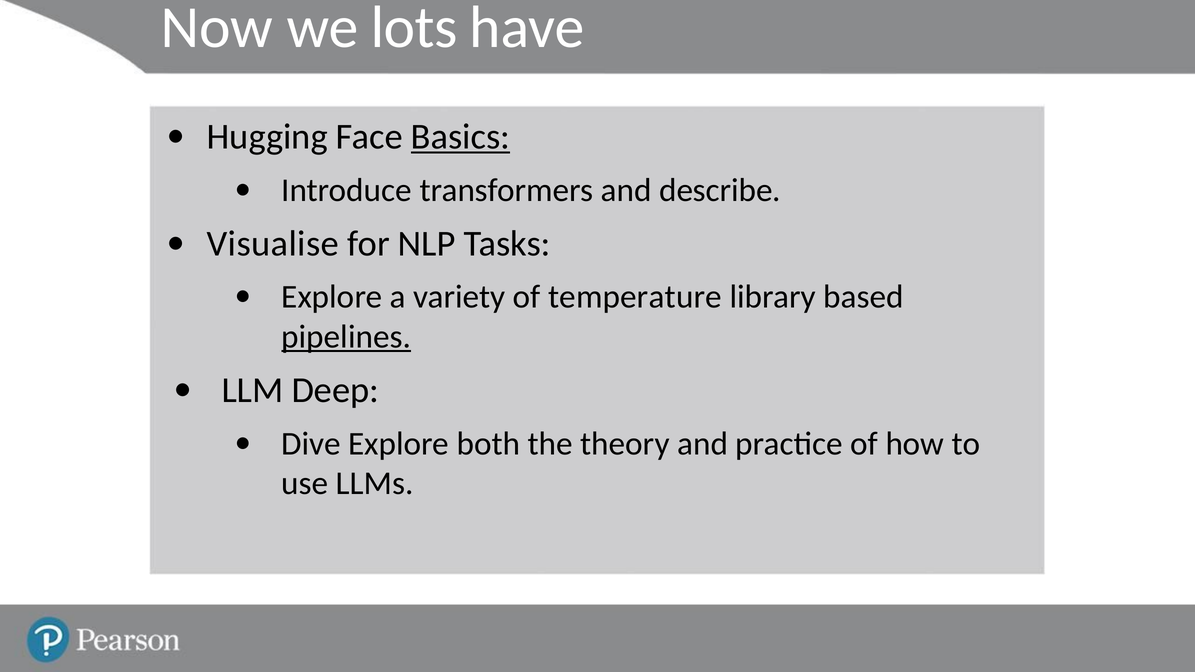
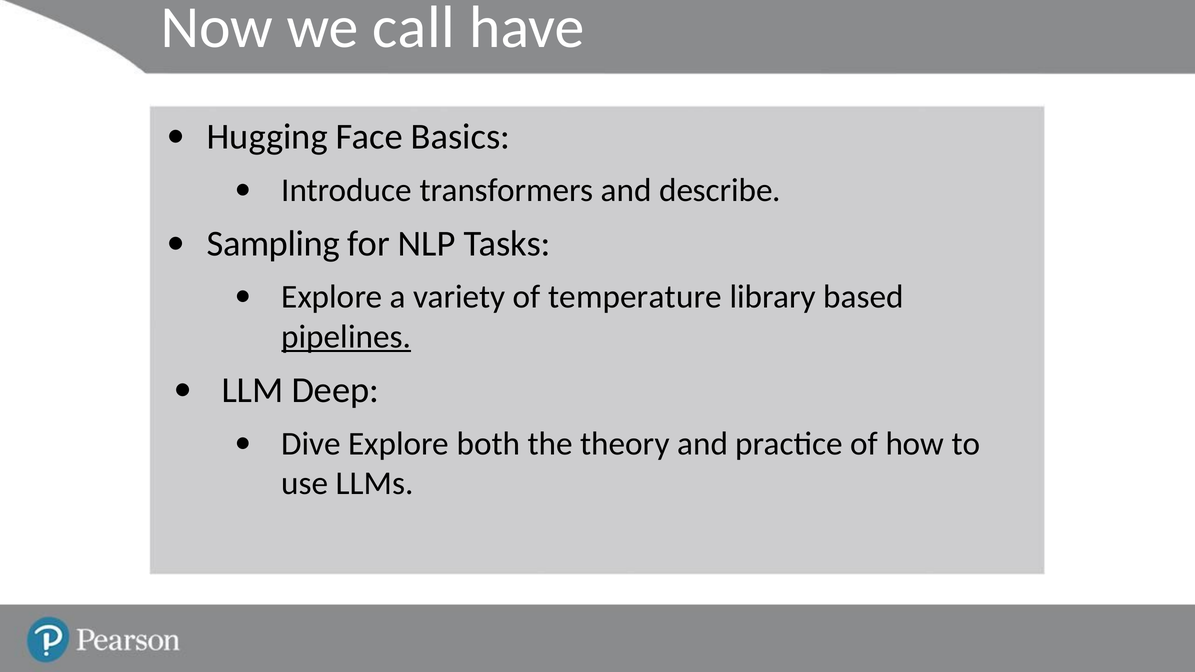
lots: lots -> call (414, 28)
Basics underline: present -> none (461, 137)
Visualise: Visualise -> Sampling (273, 244)
